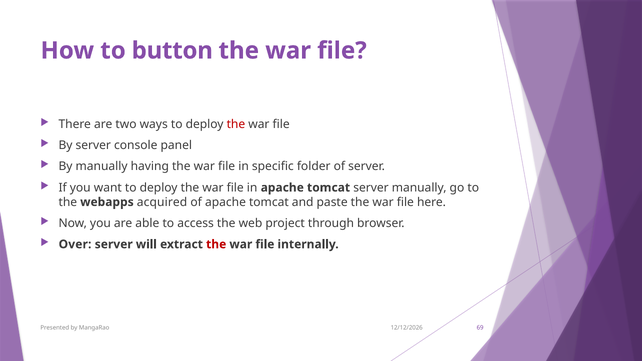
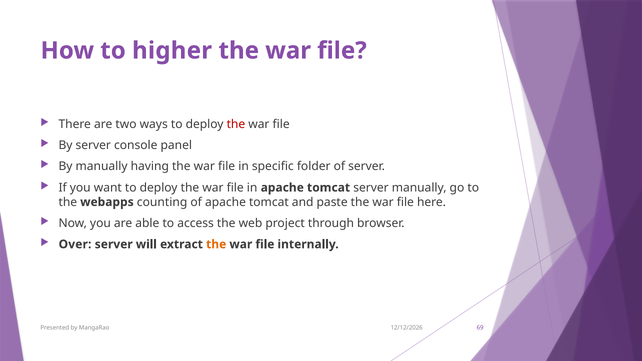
button: button -> higher (172, 51)
acquired: acquired -> counting (162, 202)
the colour: red -> orange (216, 244)
